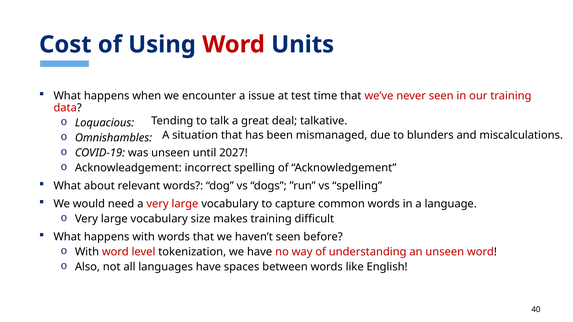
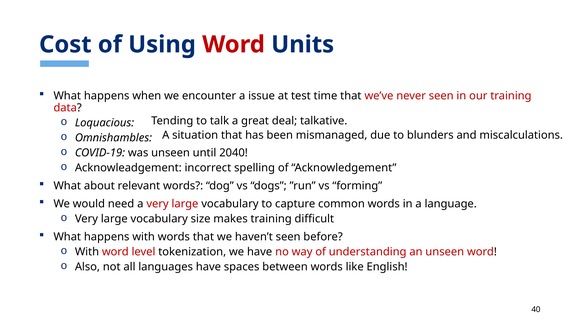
2027: 2027 -> 2040 (234, 153)
vs spelling: spelling -> forming (357, 186)
